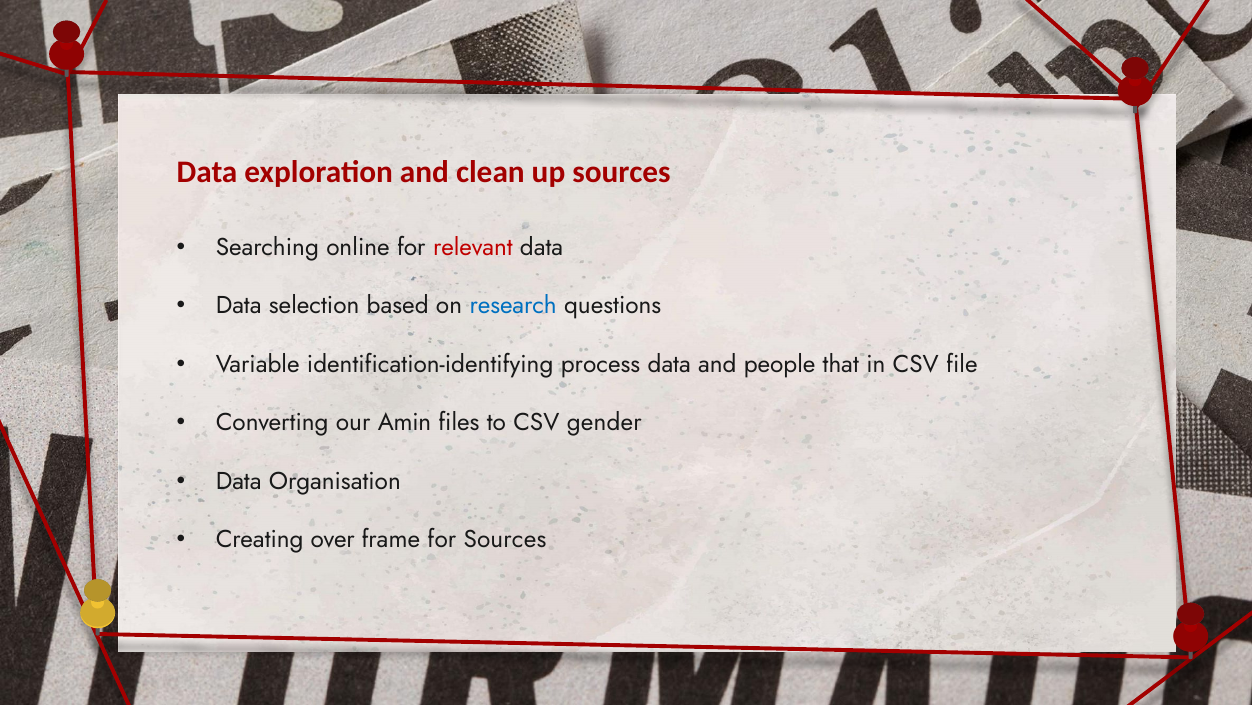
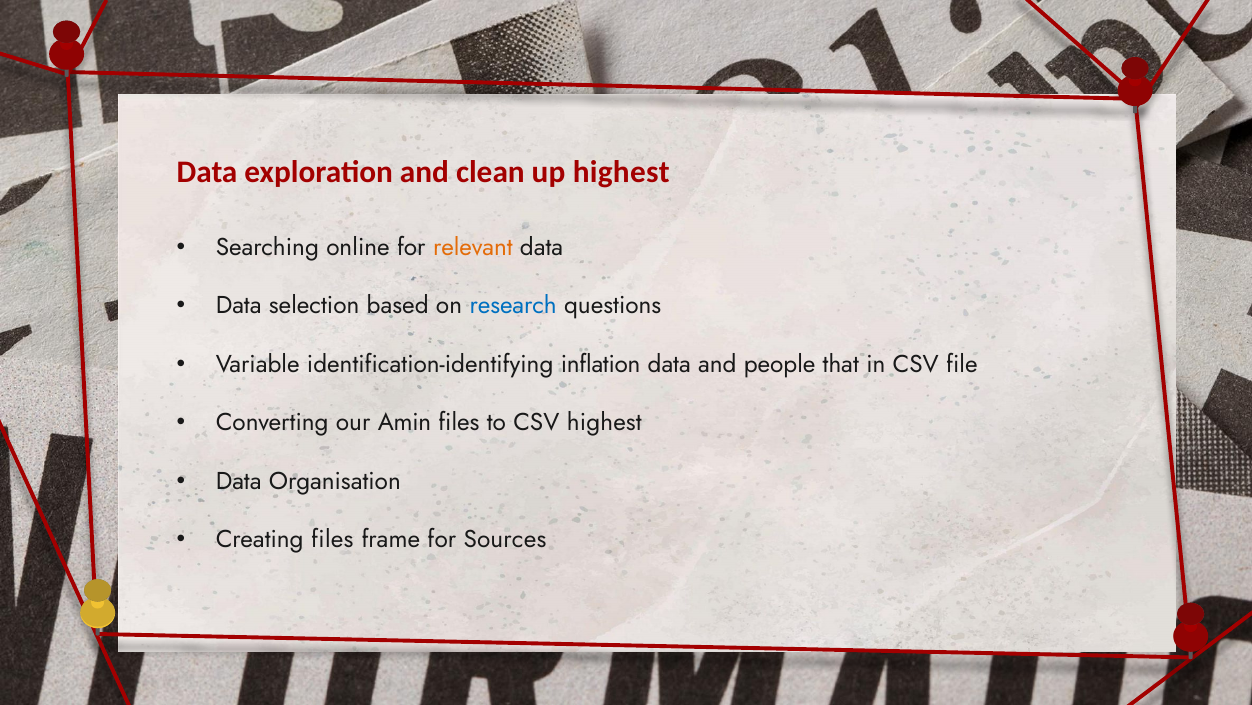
up sources: sources -> highest (621, 172)
relevant colour: red -> orange (473, 247)
process: process -> inflation (601, 364)
CSV gender: gender -> highest (604, 422)
Creating over: over -> files (332, 539)
